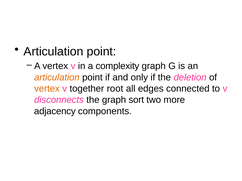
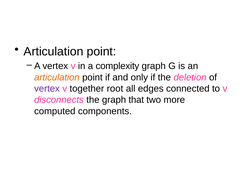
vertex colour: orange -> purple (47, 89)
sort: sort -> that (136, 100)
adjacency: adjacency -> computed (55, 111)
